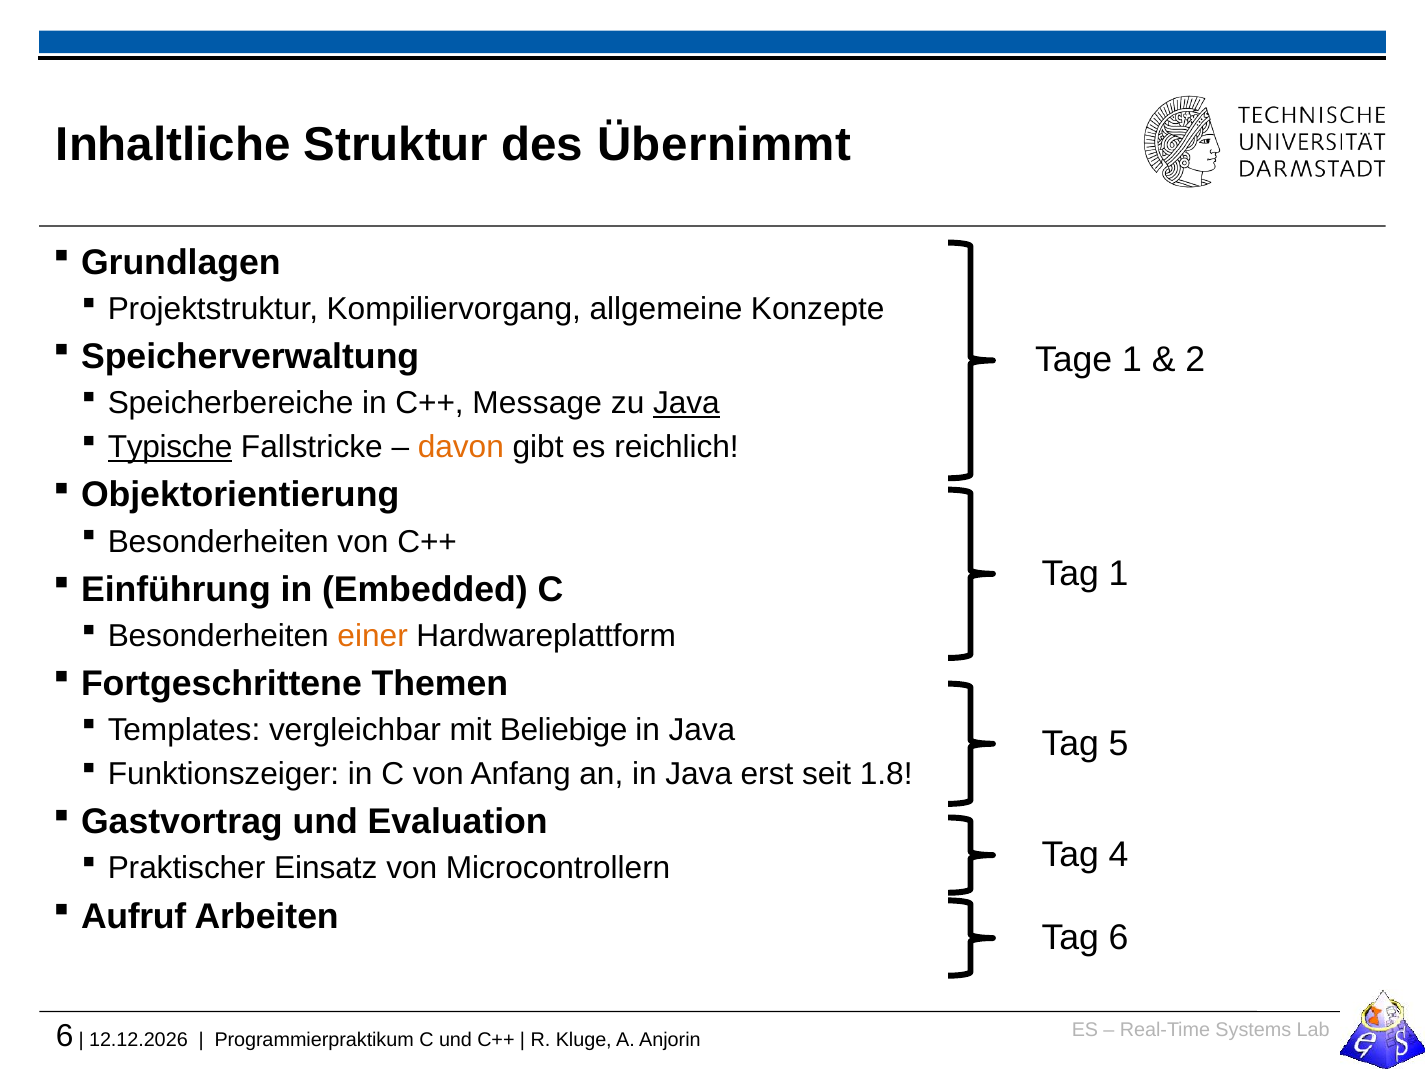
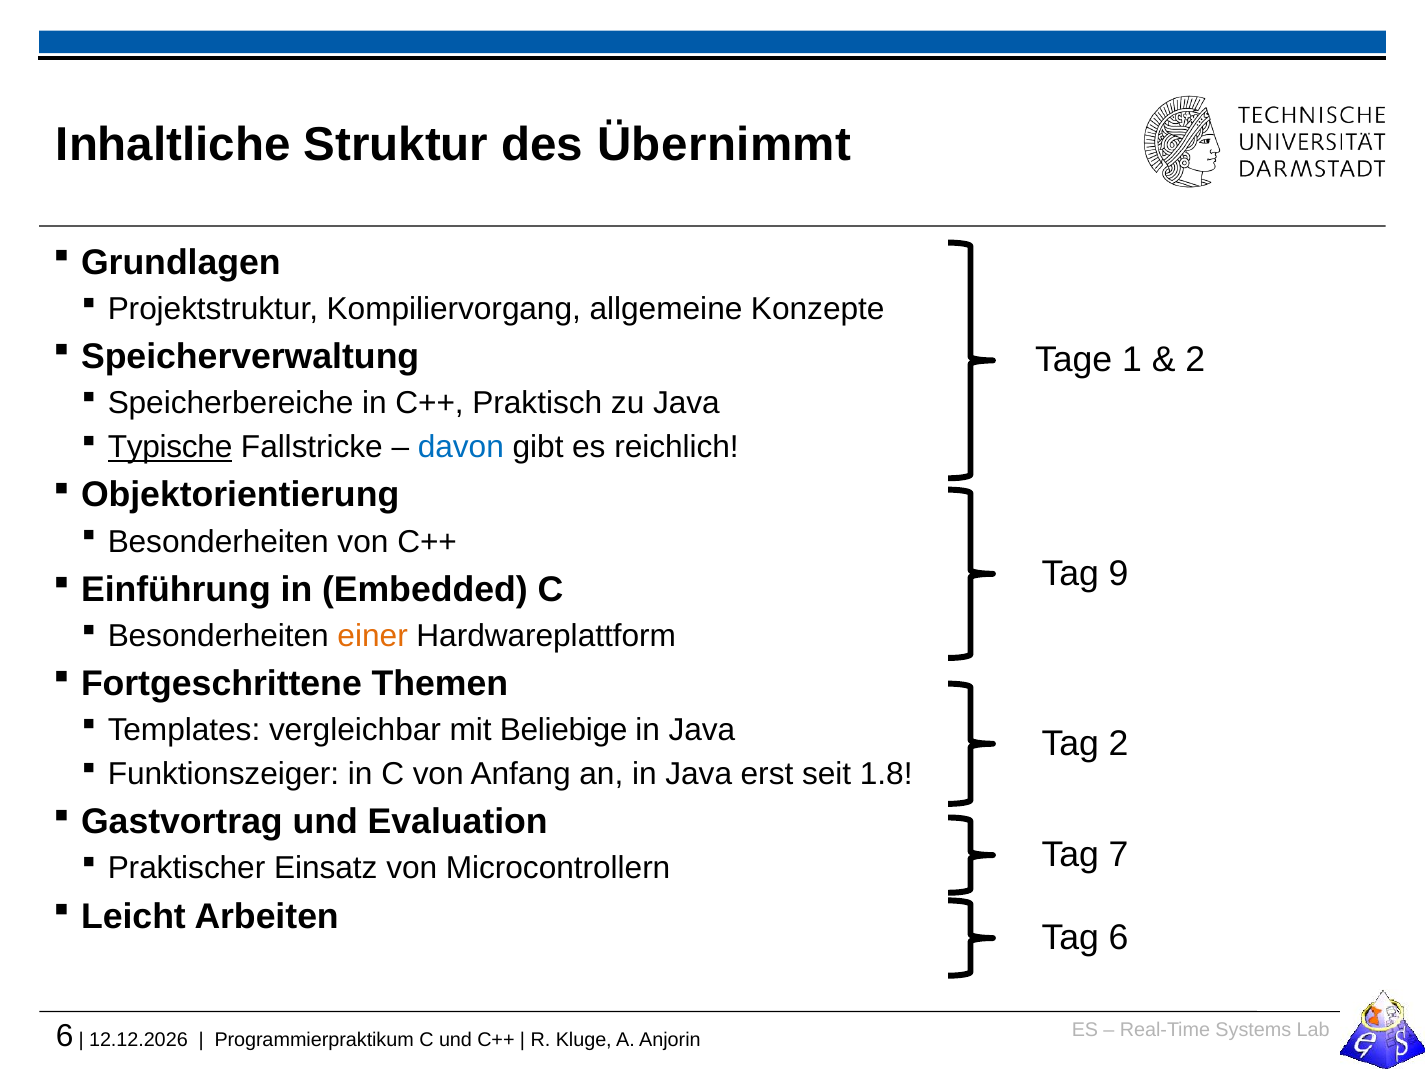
Message: Message -> Praktisch (537, 403)
Java underline: present -> none (686, 403)
davon colour: orange -> blue (461, 447)
Tag 1: 1 -> 9 (1119, 574)
Tag 5: 5 -> 2 (1119, 743)
4: 4 -> 7 (1119, 855)
Aufruf: Aufruf -> Leicht (133, 916)
